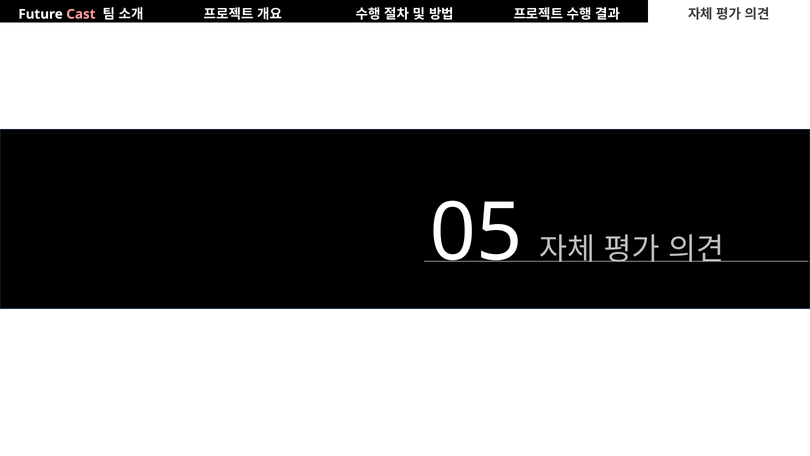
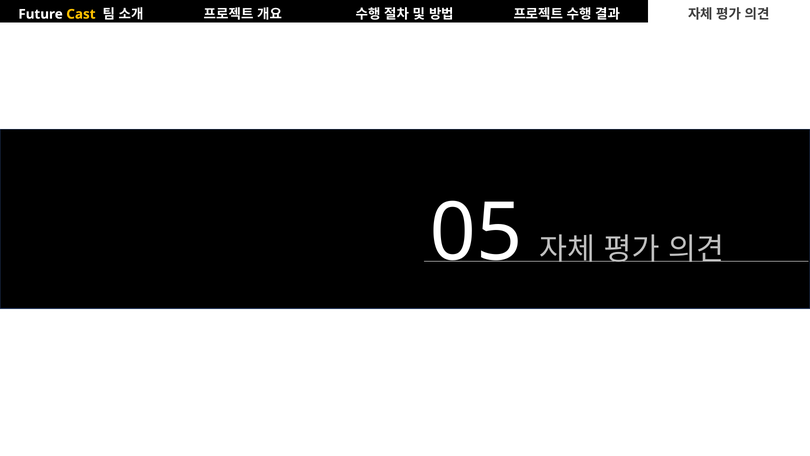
Cast colour: pink -> yellow (81, 14)
